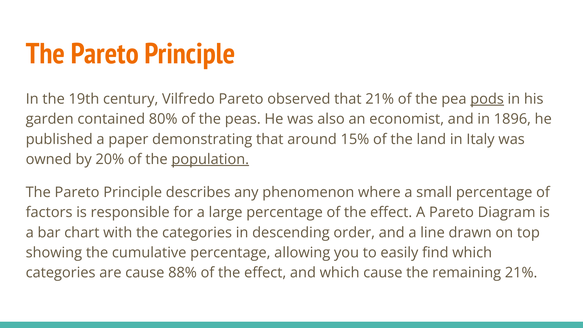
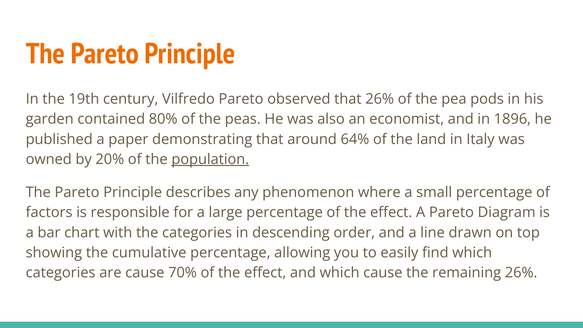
that 21%: 21% -> 26% (380, 99)
pods underline: present -> none (487, 99)
15%: 15% -> 64% (355, 139)
88%: 88% -> 70% (183, 273)
remaining 21%: 21% -> 26% (521, 273)
